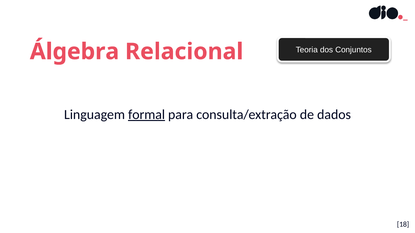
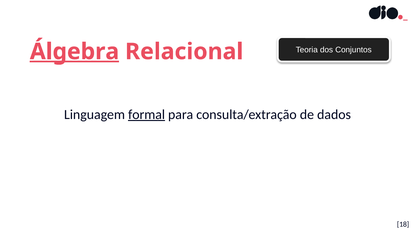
Álgebra underline: none -> present (74, 52)
